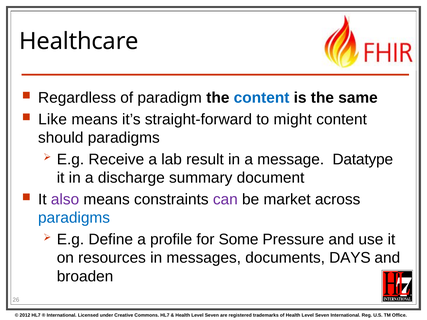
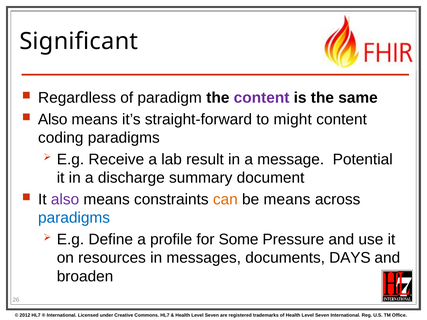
Healthcare: Healthcare -> Significant (79, 41)
content colour: blue -> purple (262, 98)
Like: Like -> Also (53, 119)
should: should -> coding (61, 138)
Datatype: Datatype -> Potential (363, 159)
can colour: purple -> orange (225, 200)
be market: market -> means (287, 200)
